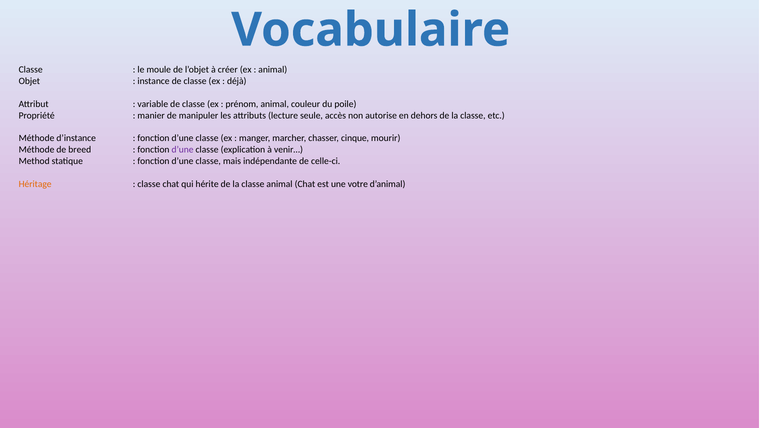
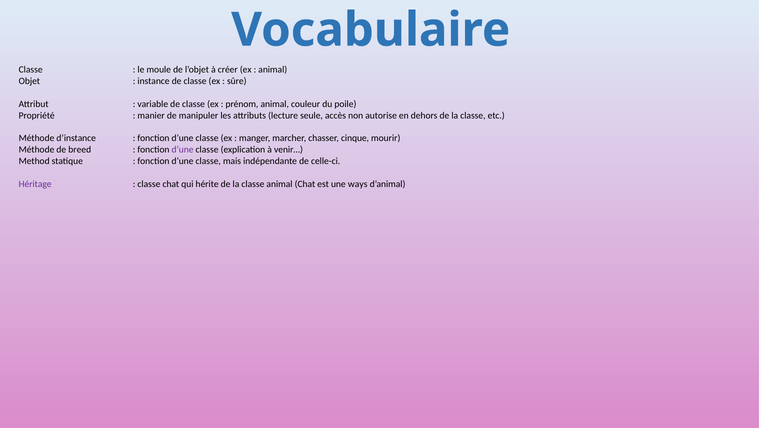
déjà: déjà -> sûre (237, 81)
Héritage colour: orange -> purple (35, 184)
votre: votre -> ways (358, 184)
